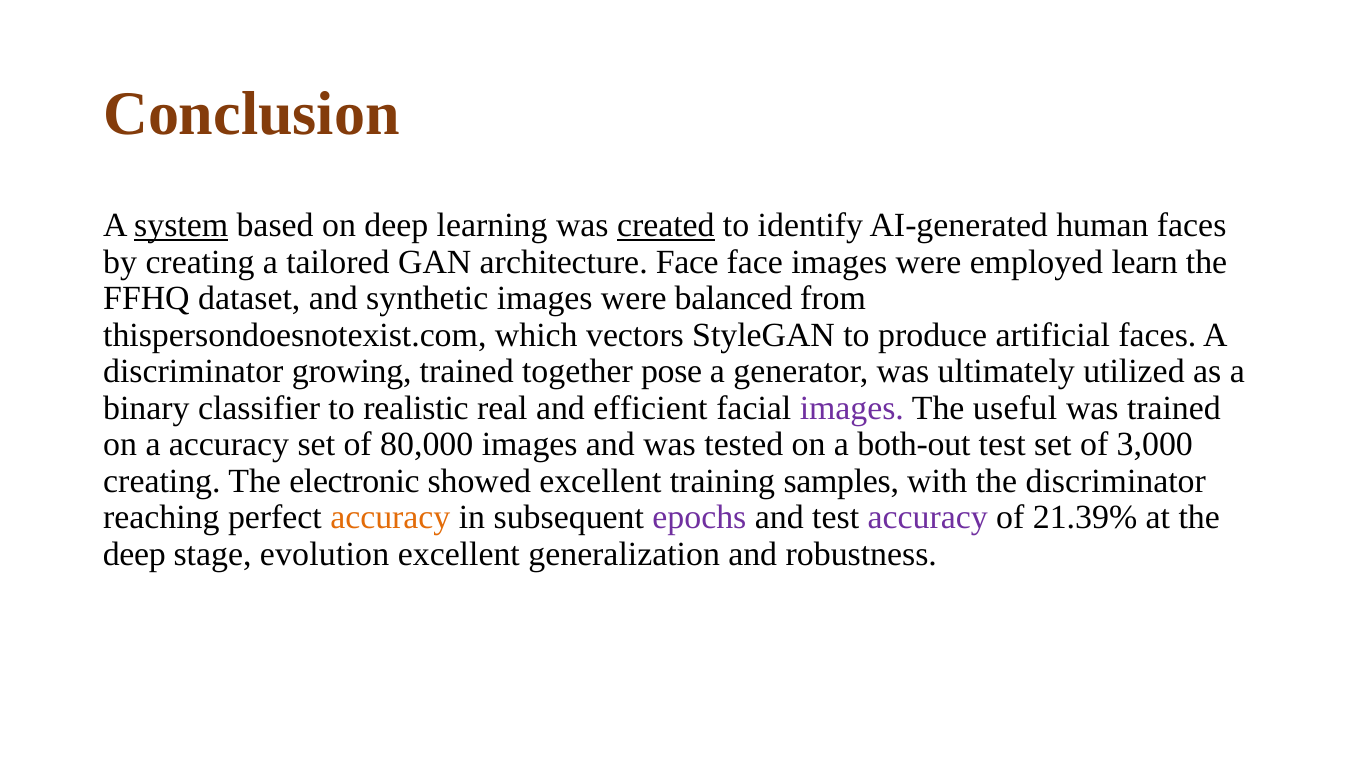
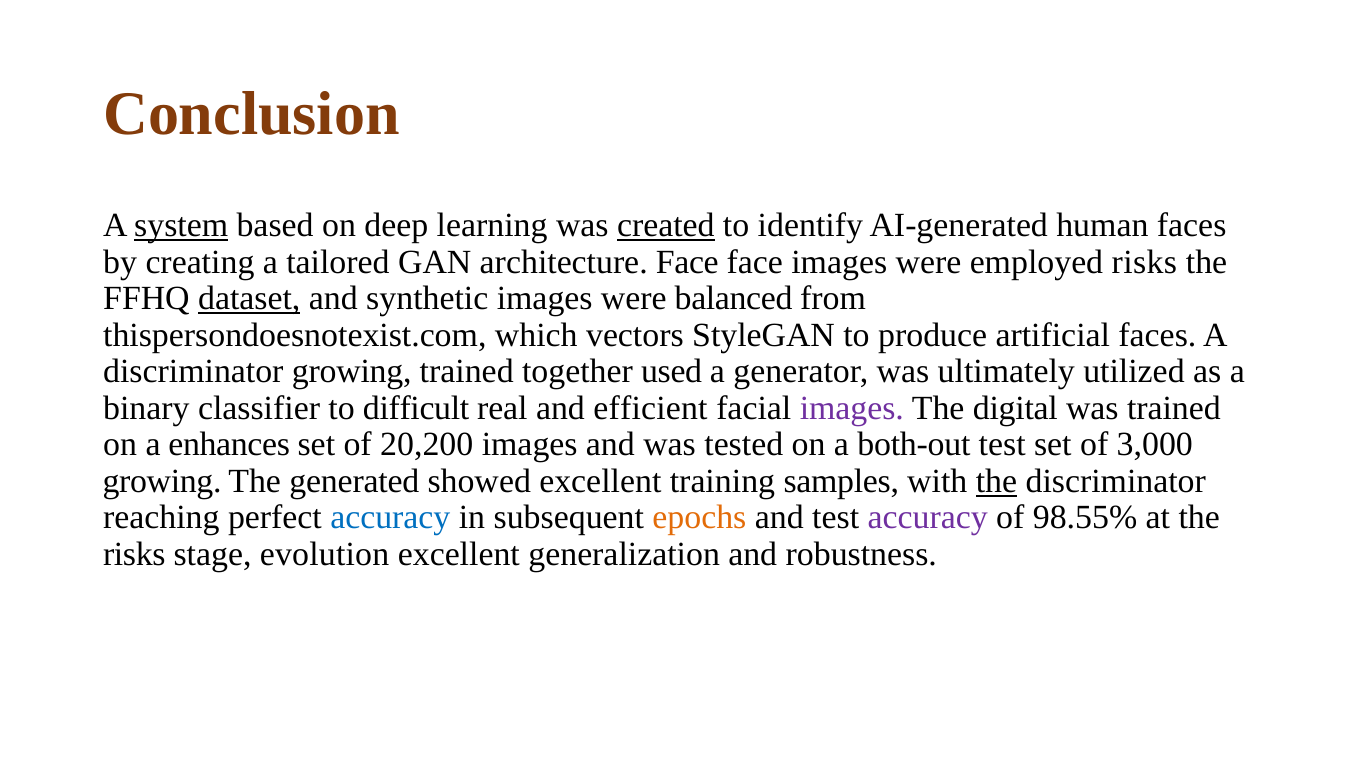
employed learn: learn -> risks (1144, 262)
dataset underline: none -> present (249, 299)
pose: pose -> used (672, 372)
realistic: realistic -> difficult (416, 409)
useful: useful -> digital (1015, 409)
a accuracy: accuracy -> enhances (229, 445)
80,000: 80,000 -> 20,200 (427, 445)
creating: creating -> growing (162, 482)
electronic: electronic -> generated (354, 482)
the underline: none -> present (996, 482)
accuracy colour: orange -> blue (390, 518)
epochs colour: purple -> orange (699, 518)
21.39%: 21.39% -> 98.55% (1085, 518)
deep: deep -> risks (134, 555)
